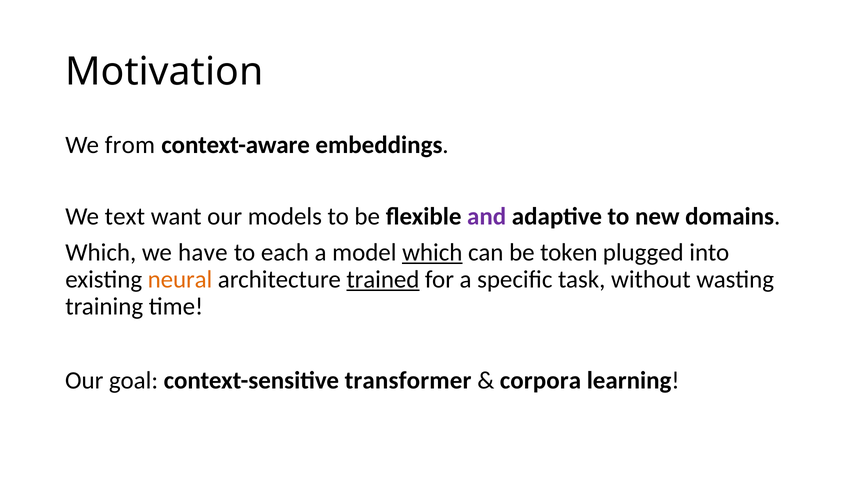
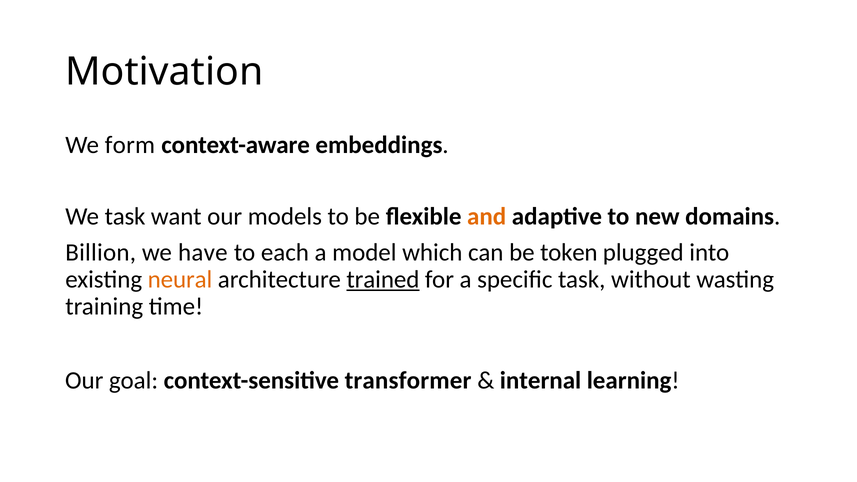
from: from -> form (130, 145)
We text: text -> task (125, 217)
and colour: purple -> orange (487, 217)
Which: Which -> Billion (101, 252)
which underline: present -> none (432, 252)
corpora: corpora -> internal (541, 381)
